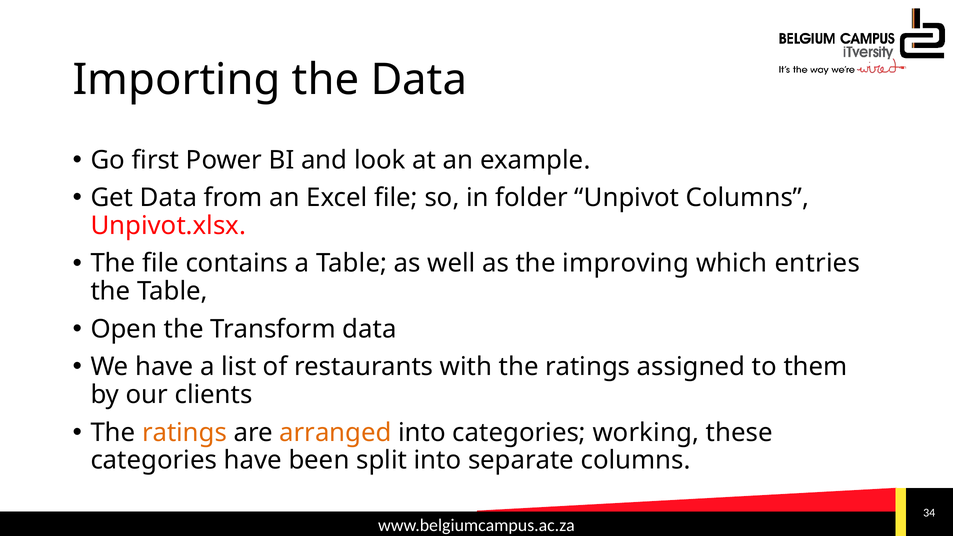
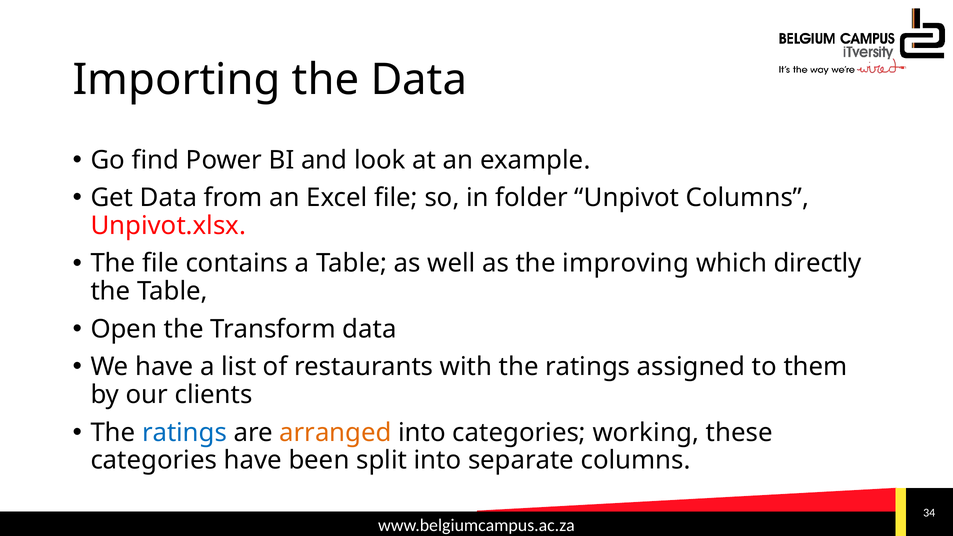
first: first -> find (155, 160)
entries: entries -> directly (818, 263)
ratings colour: orange -> blue (185, 433)
